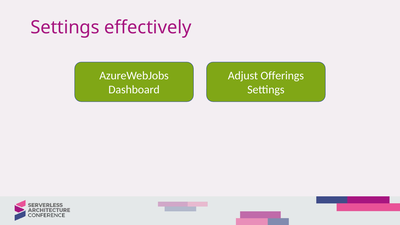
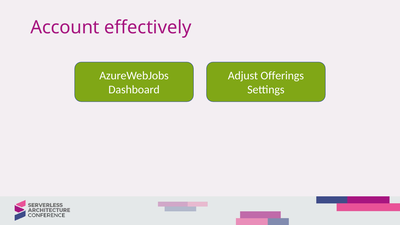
Settings: Settings -> Account (65, 28)
